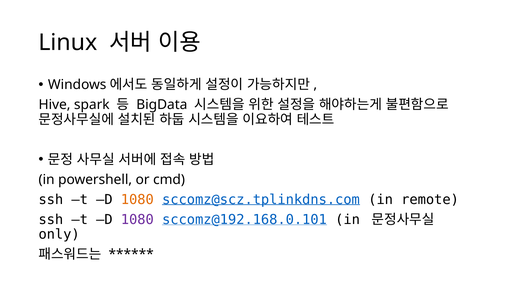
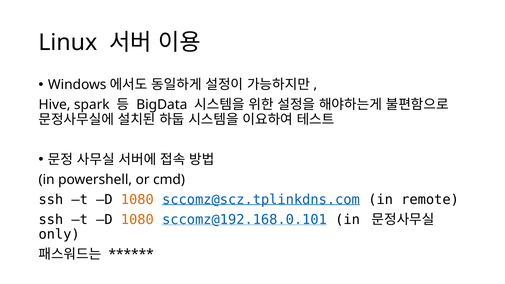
1080 colour: purple -> orange (137, 220)
